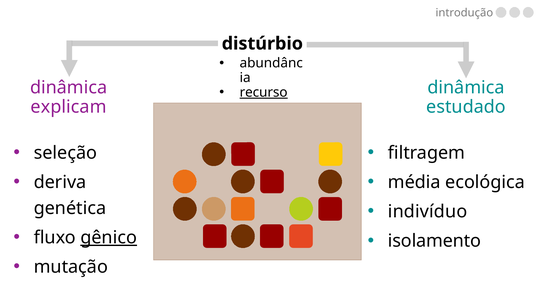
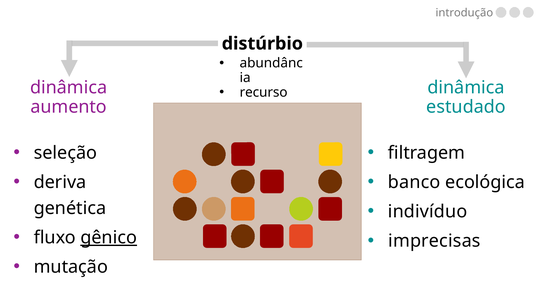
recurso underline: present -> none (264, 92)
explicam: explicam -> aumento (69, 107)
média: média -> banco (414, 182)
isolamento: isolamento -> imprecisas (434, 241)
